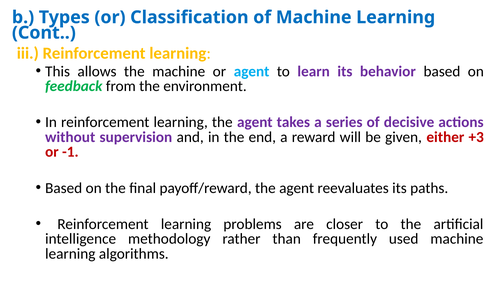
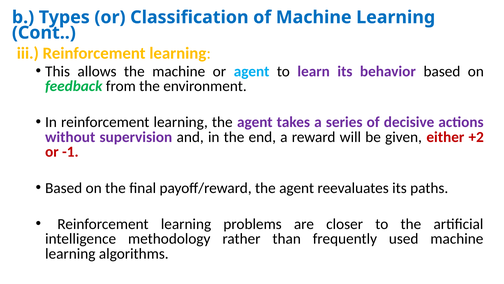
+3: +3 -> +2 (476, 137)
